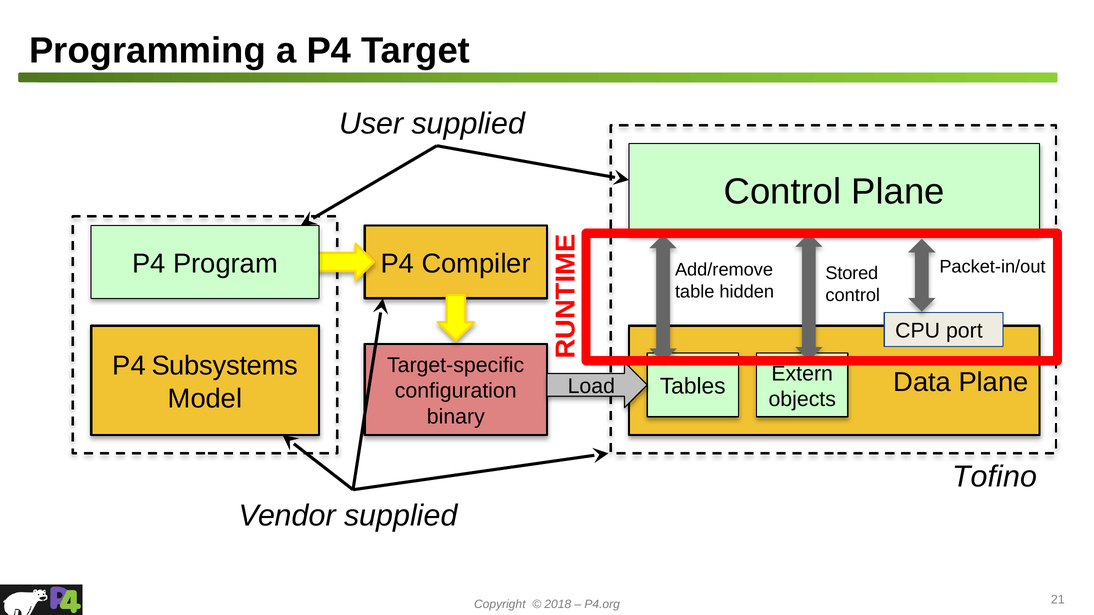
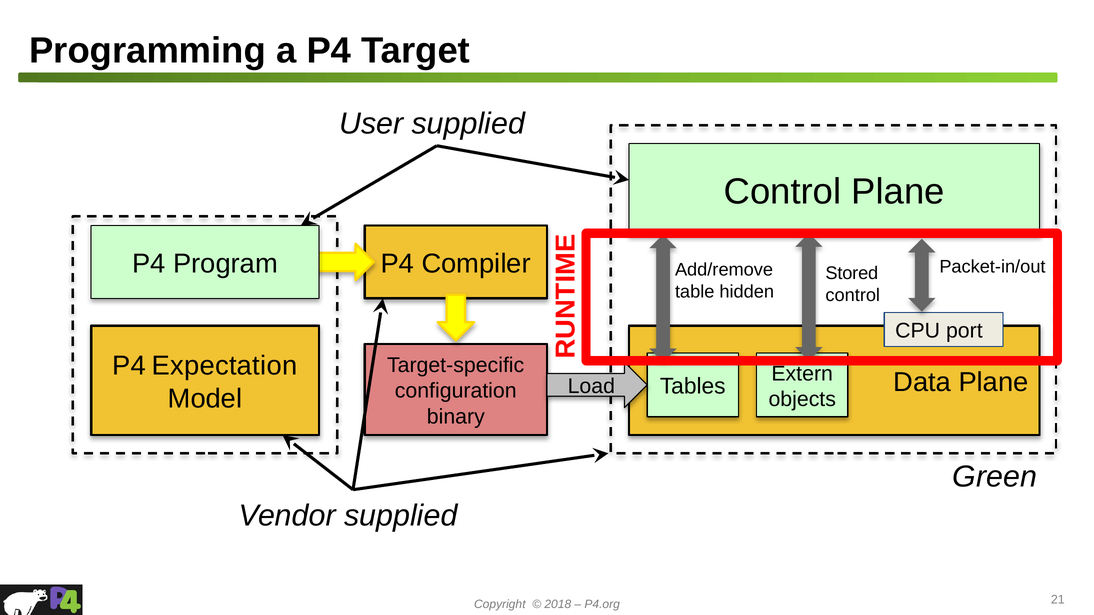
Subsystems: Subsystems -> Expectation (224, 366)
Tofino: Tofino -> Green (995, 477)
